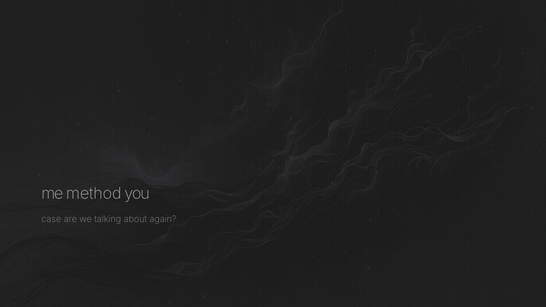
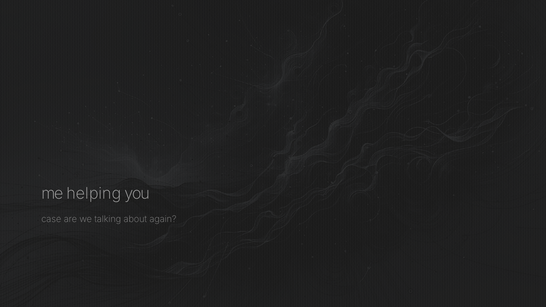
method: method -> helping (94, 194)
